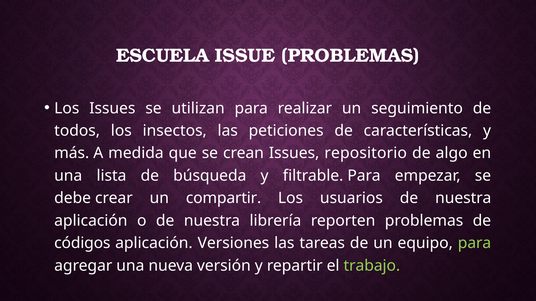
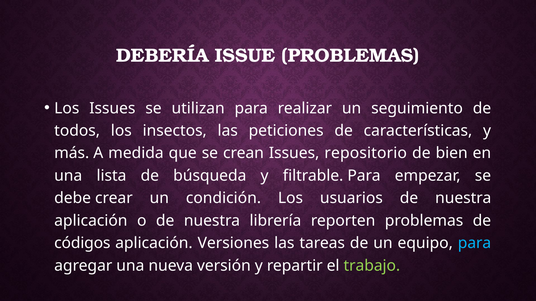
ESCUELA: ESCUELA -> DEBERÍA (162, 56)
algo: algo -> bien (452, 153)
compartir: compartir -> condición (223, 198)
para colour: light green -> light blue (474, 244)
